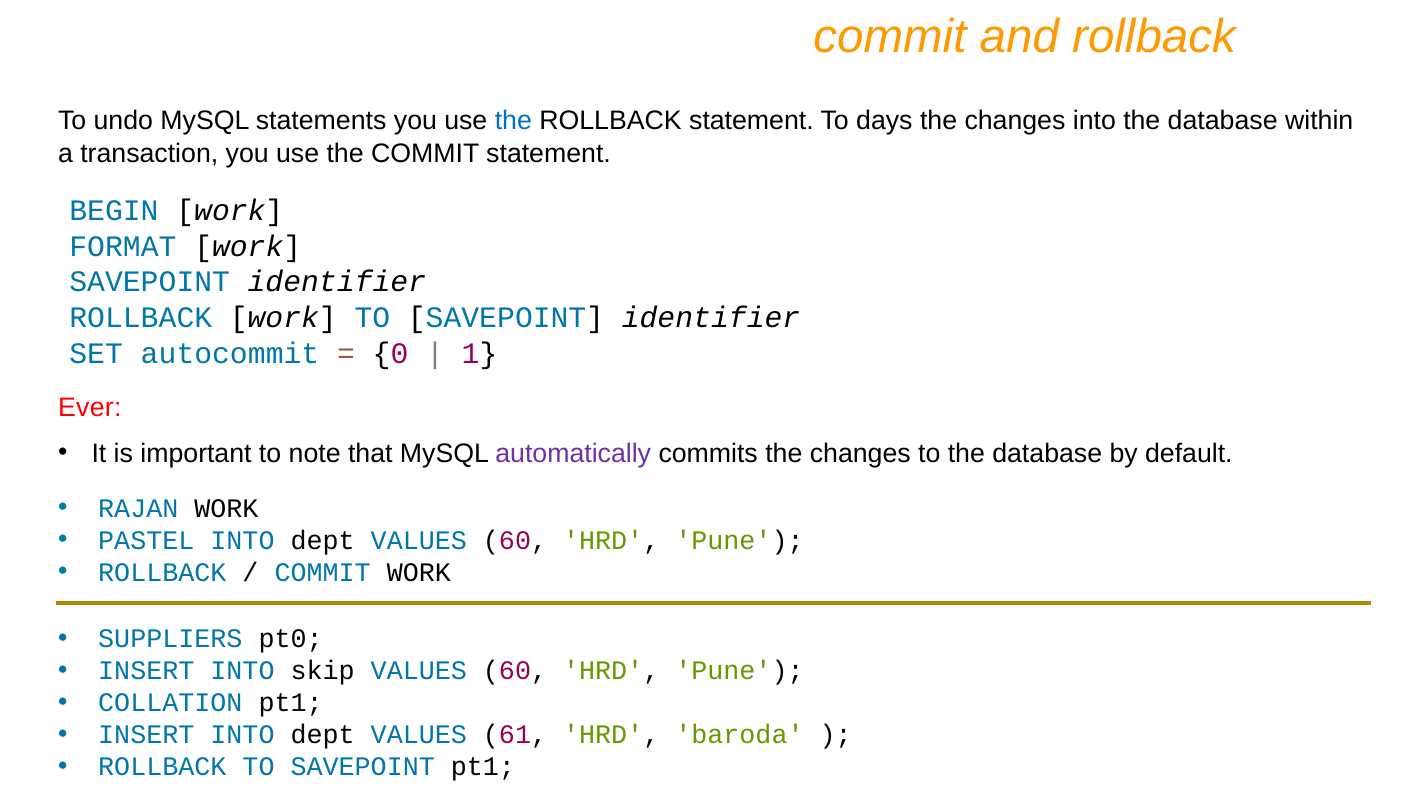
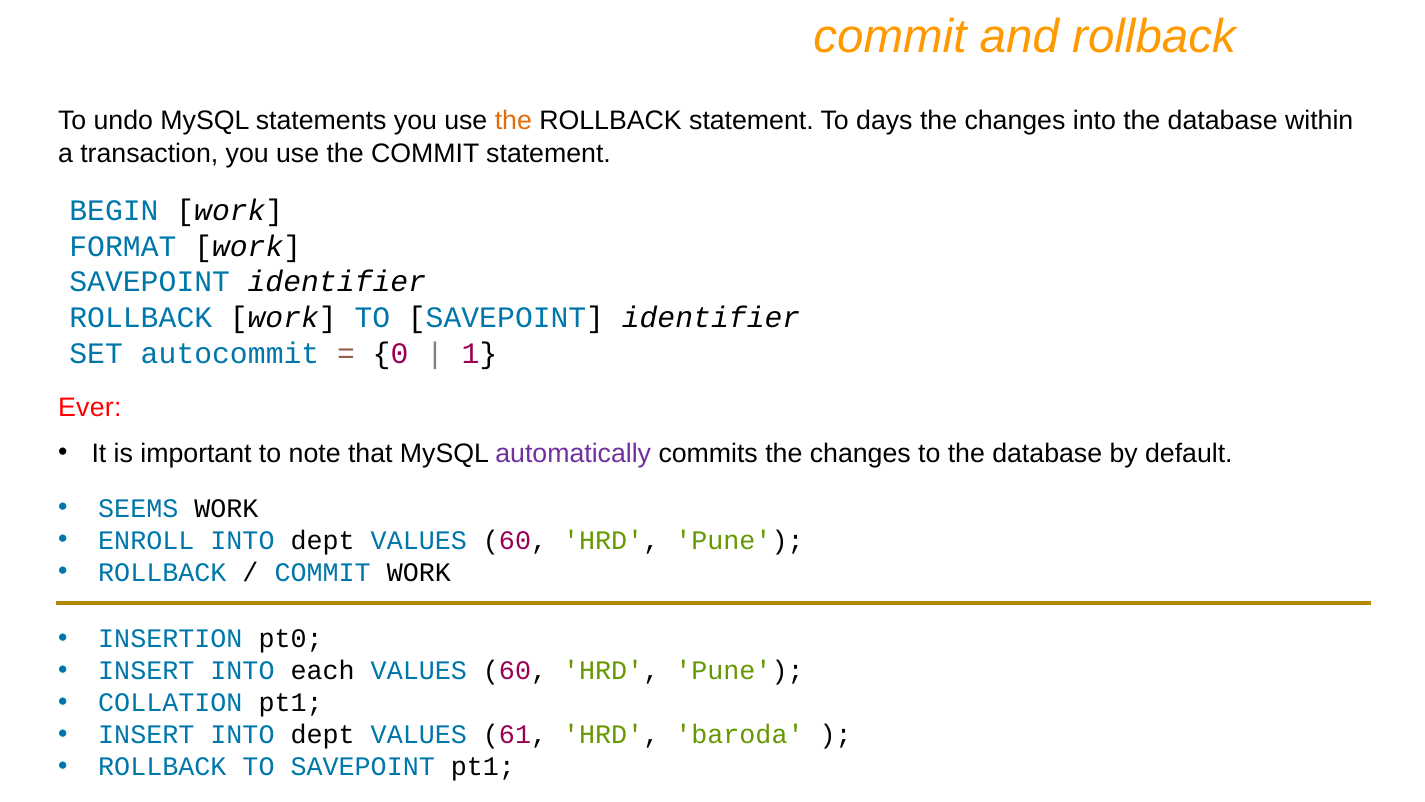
the colour: blue -> orange (513, 121)
RAJAN: RAJAN -> SEEMS (138, 508)
PASTEL: PASTEL -> ENROLL (146, 540)
SUPPLIERS: SUPPLIERS -> INSERTION (170, 638)
skip: skip -> each (323, 670)
